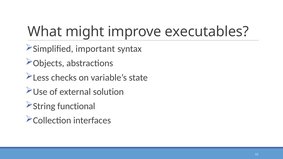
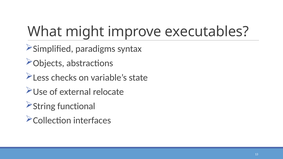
important: important -> paradigms (95, 49)
solution: solution -> relocate (108, 92)
